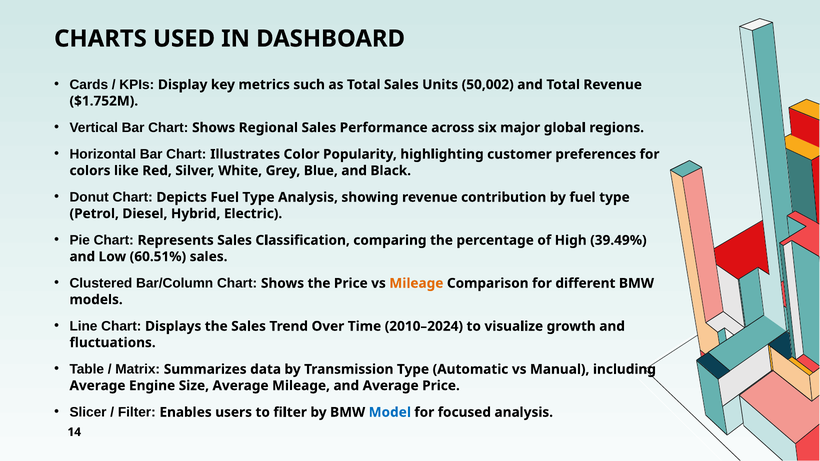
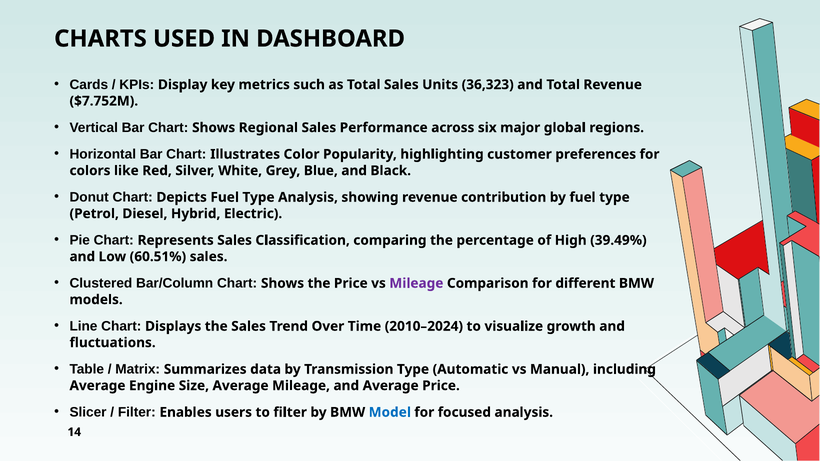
50,002: 50,002 -> 36,323 (488, 85)
$1.752M: $1.752M -> $7.752M (104, 101)
Mileage colour: orange -> purple (416, 283)
